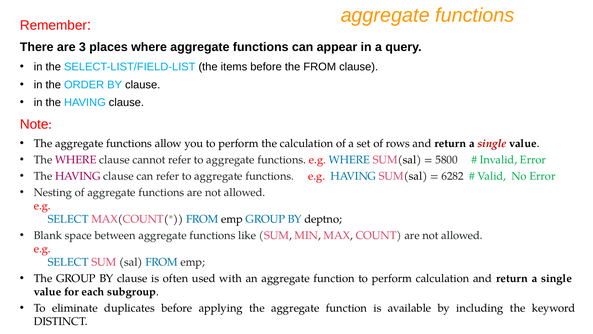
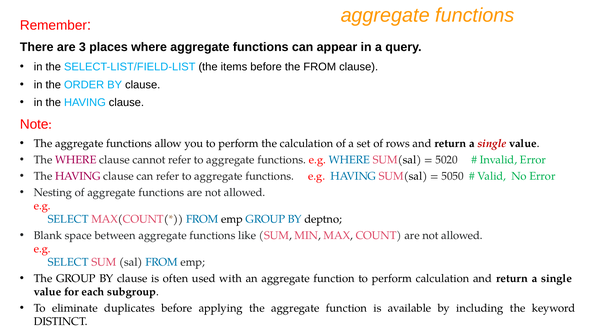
5800: 5800 -> 5020 (447, 160)
6282: 6282 -> 5050 (453, 176)
